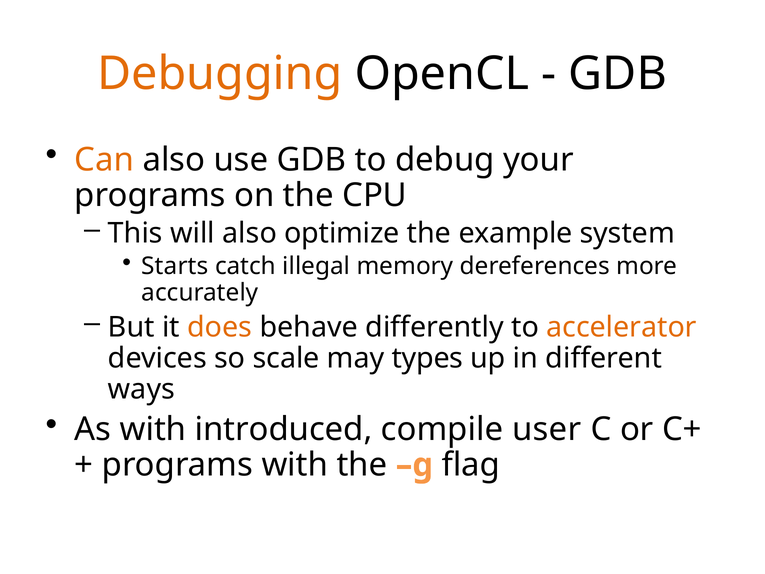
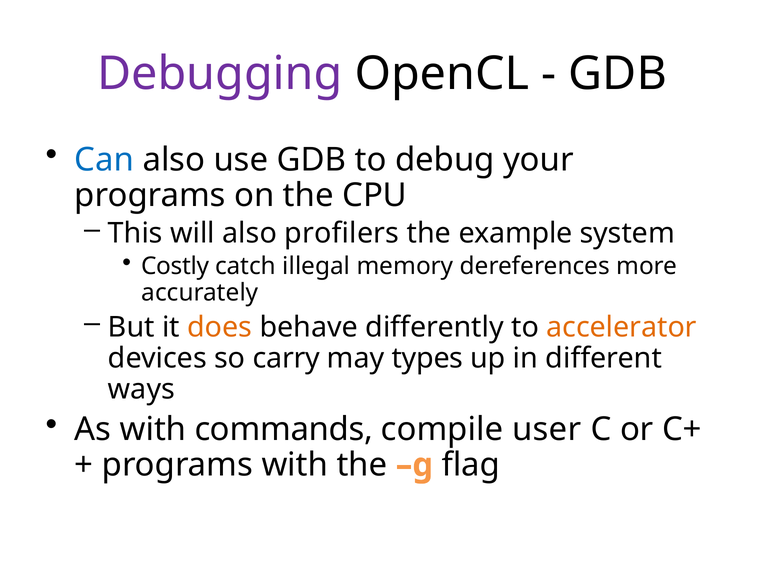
Debugging colour: orange -> purple (220, 74)
Can colour: orange -> blue (104, 160)
optimize: optimize -> profilers (342, 233)
Starts: Starts -> Costly (175, 266)
scale: scale -> carry (286, 358)
introduced: introduced -> commands (284, 429)
